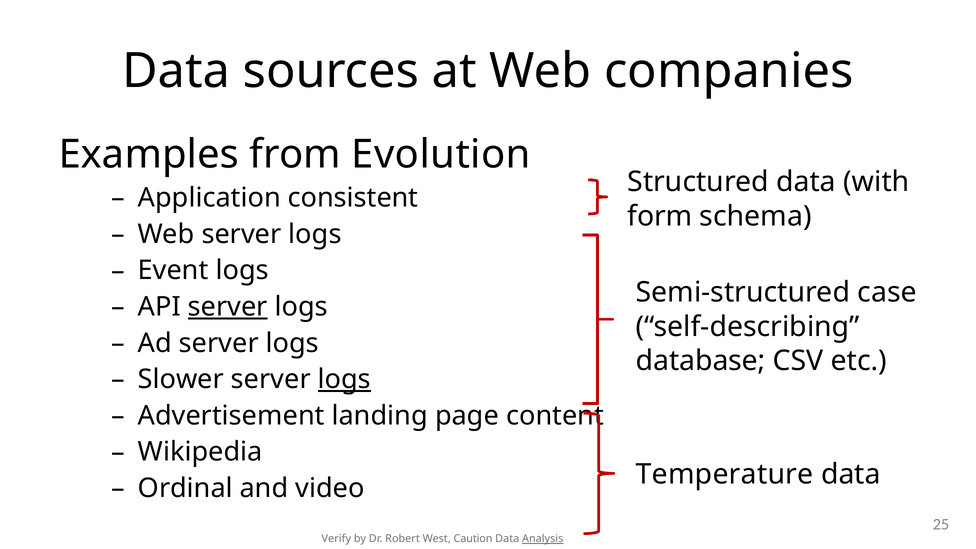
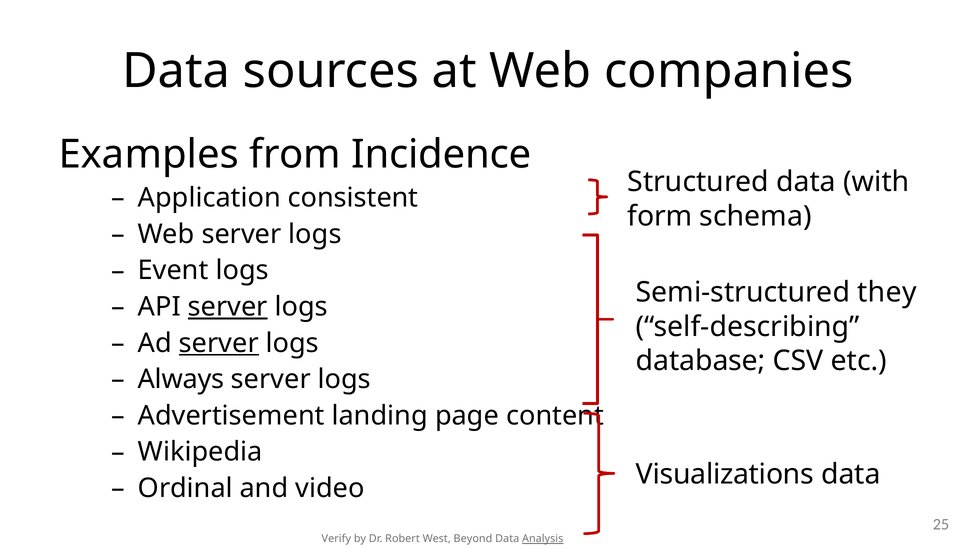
Evolution: Evolution -> Incidence (441, 154)
case: case -> they (887, 292)
server underline: none -> present (219, 343)
Slower: Slower -> Always (181, 379)
logs underline: present -> none (344, 379)
Temperature: Temperature -> Visualizations (725, 475)
Caution: Caution -> Beyond (473, 539)
